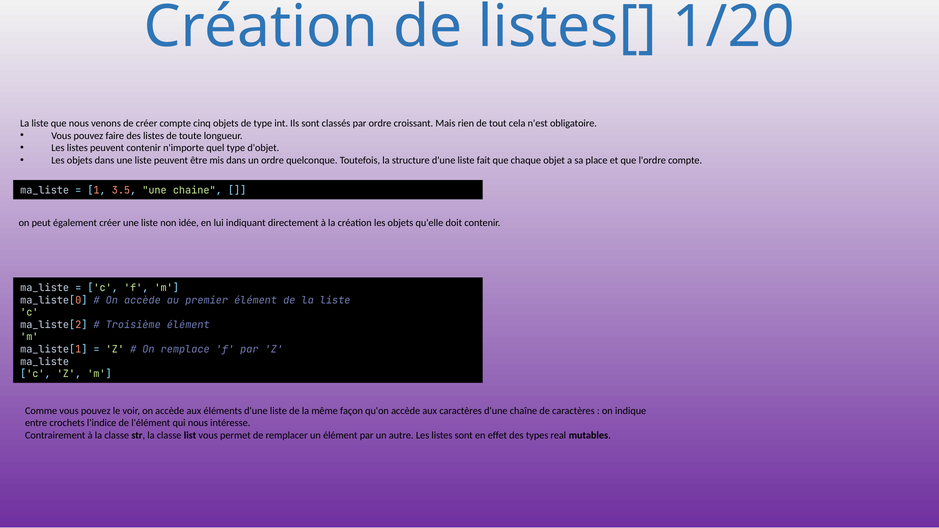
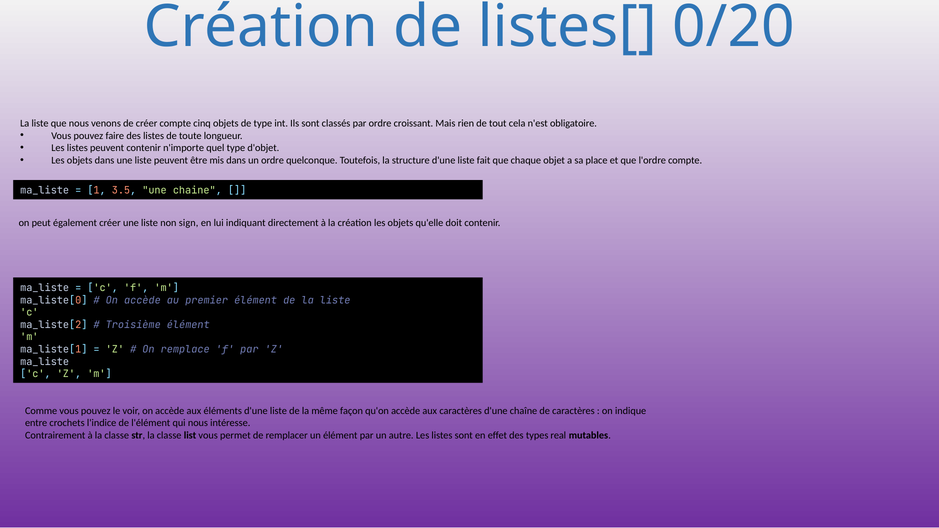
1/20: 1/20 -> 0/20 (734, 27)
idée: idée -> sign (189, 223)
